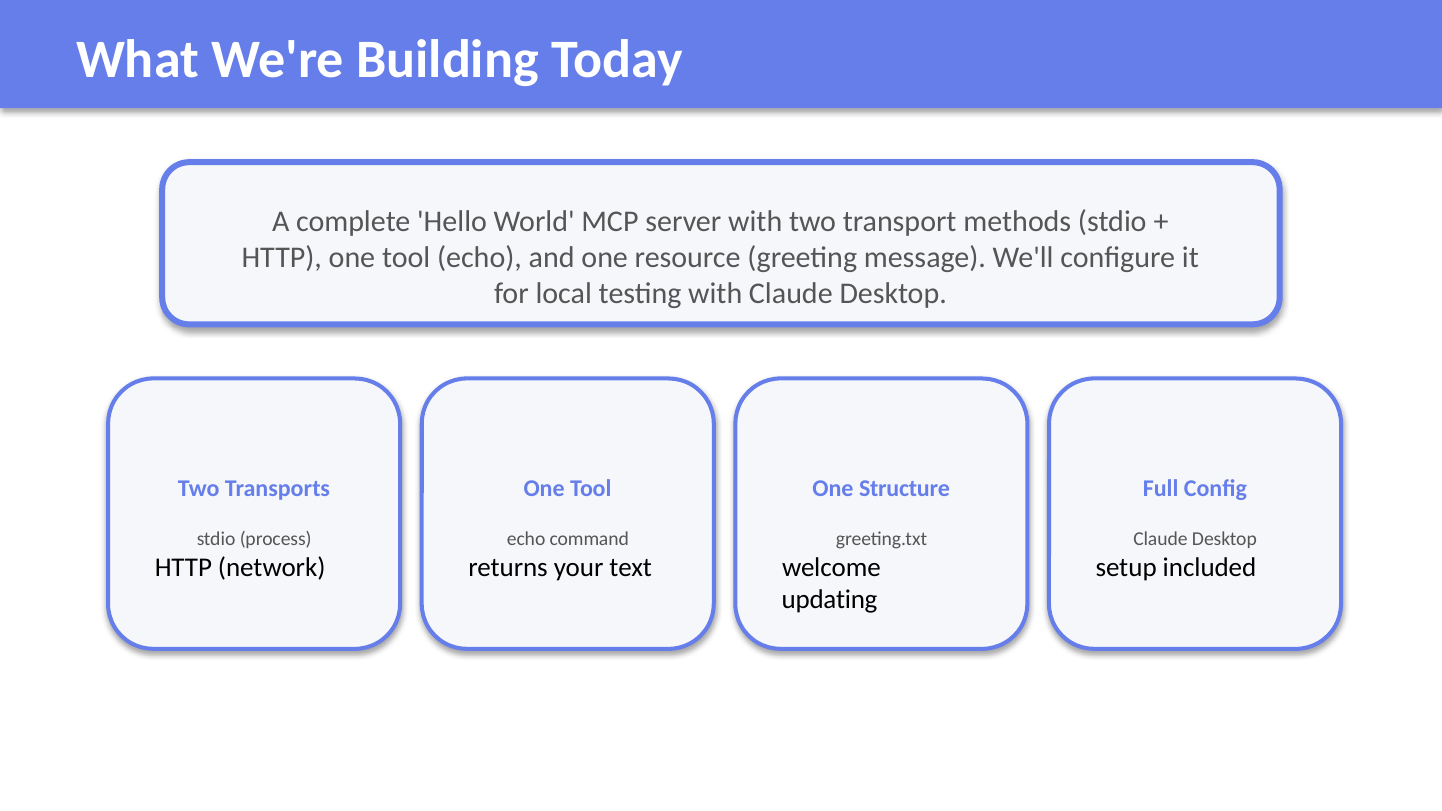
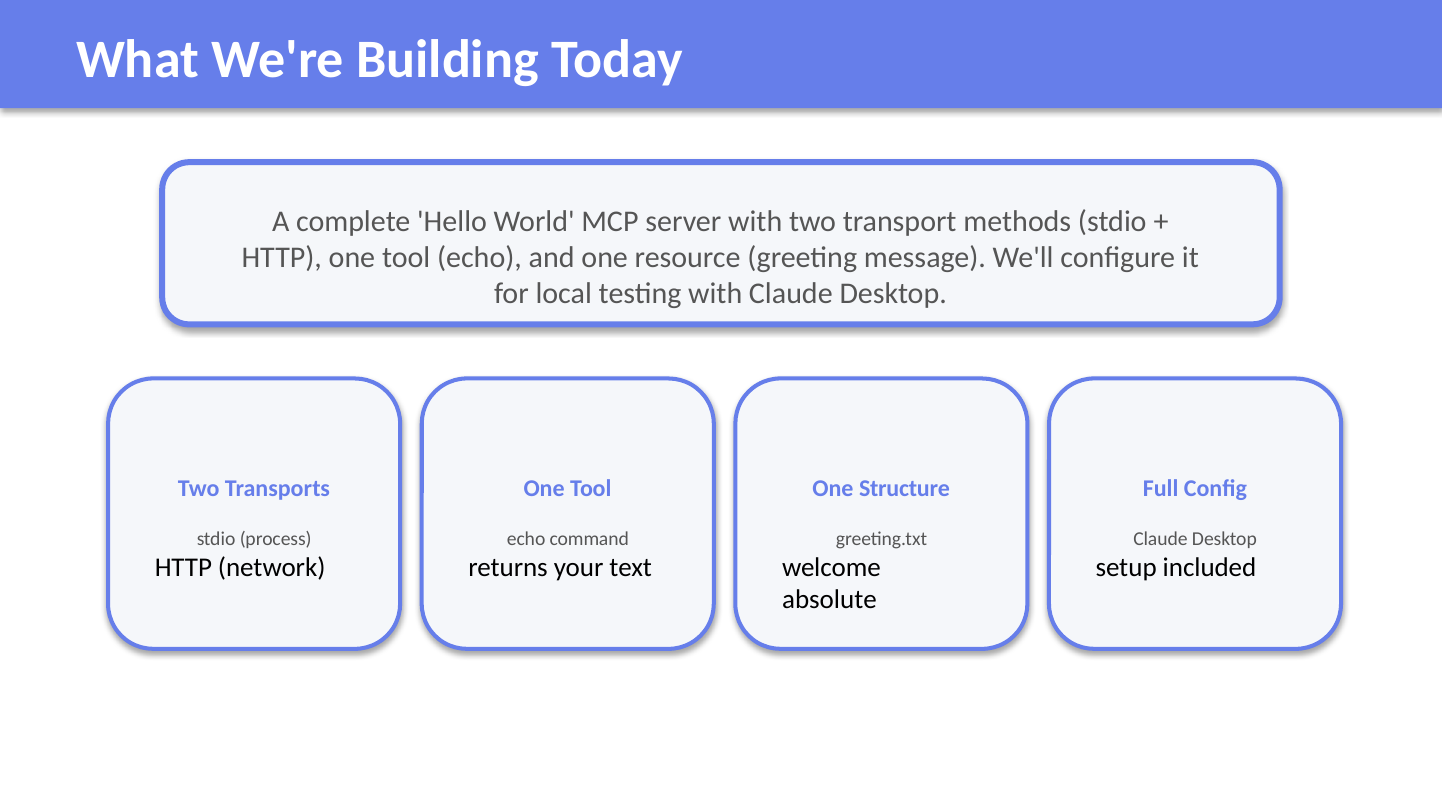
updating: updating -> absolute (829, 600)
